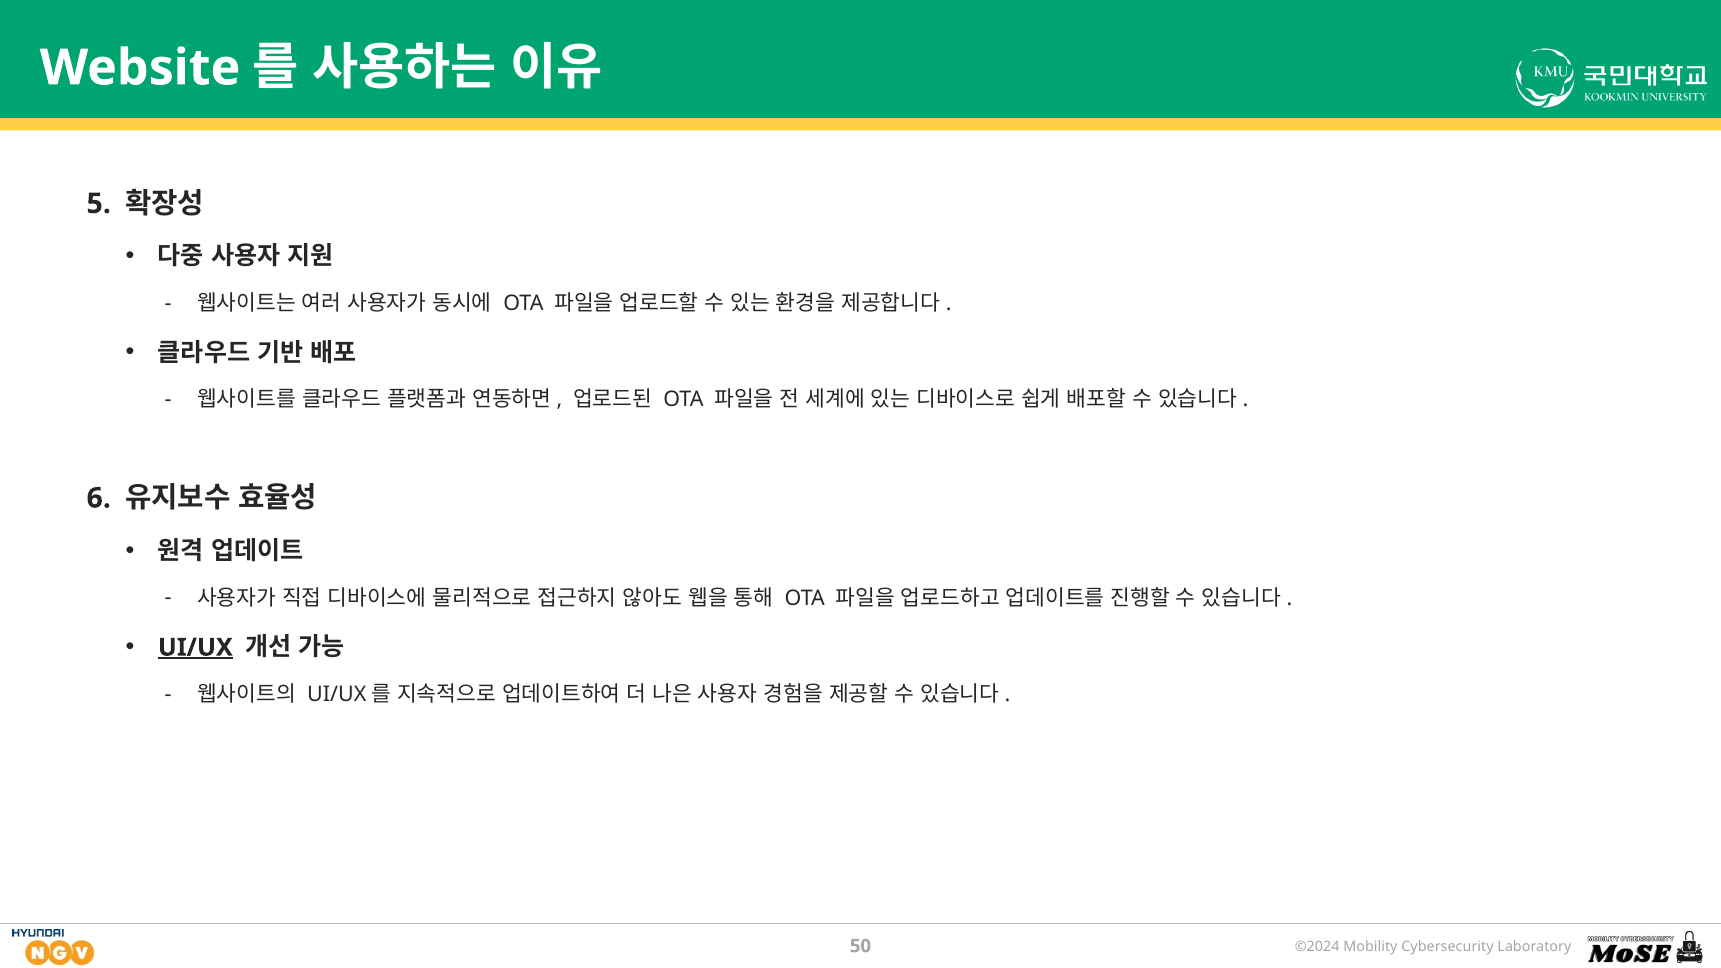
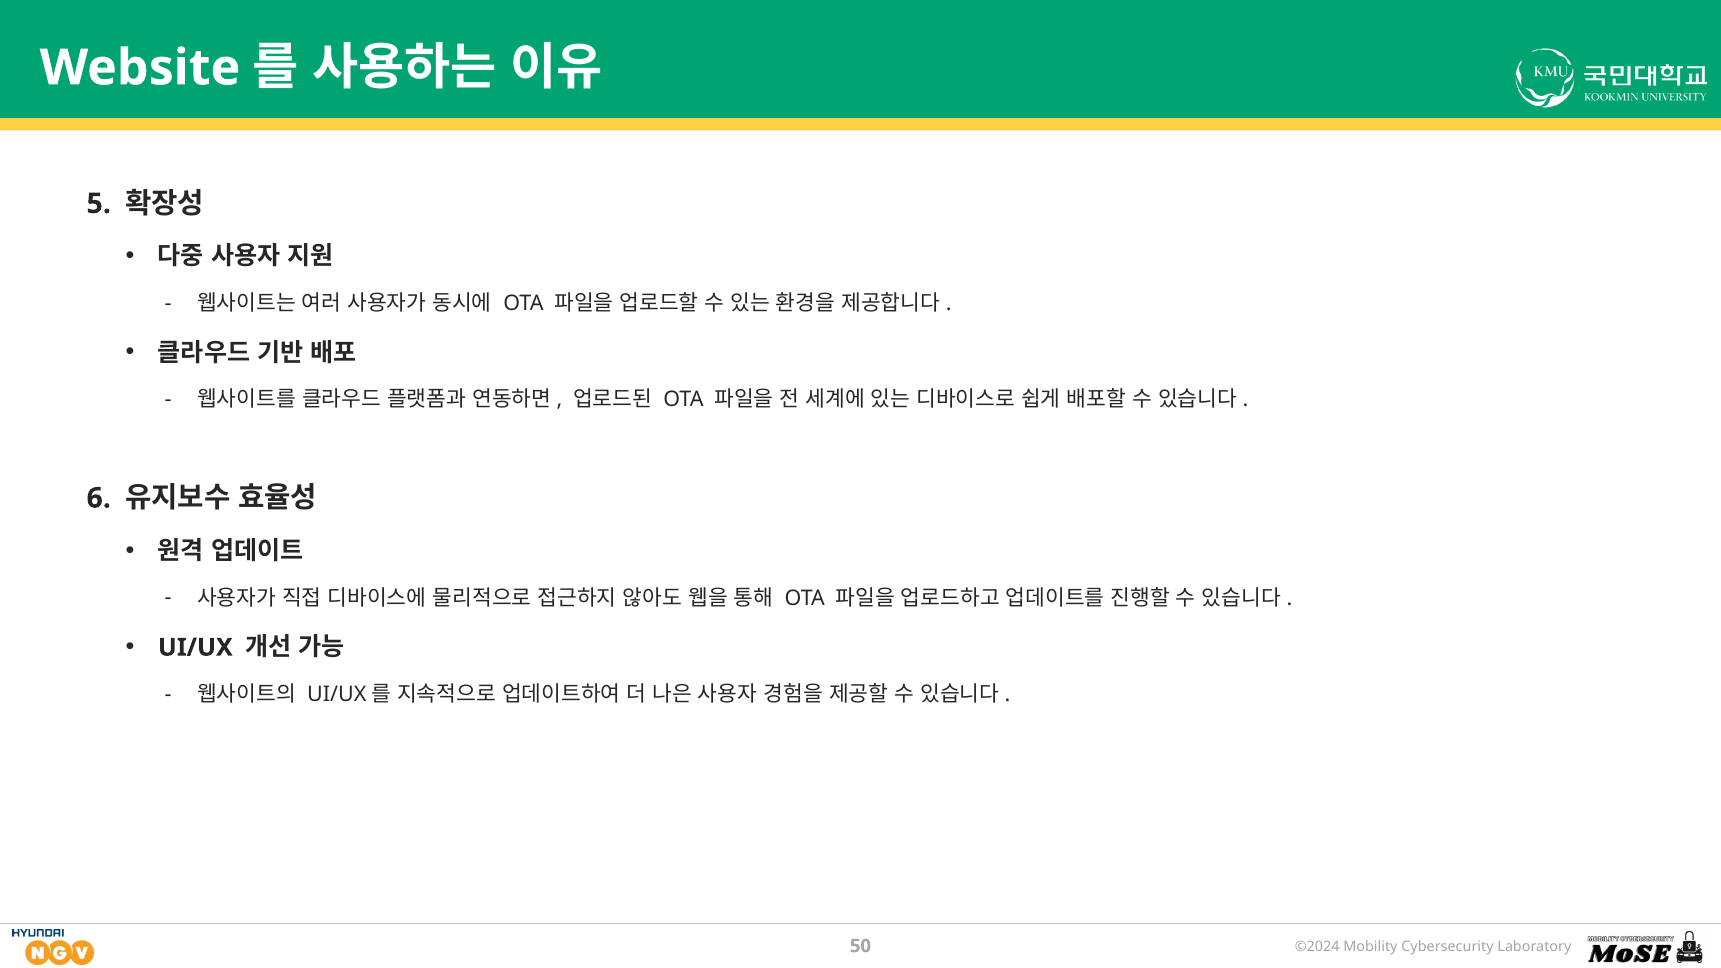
UI/UX underline: present -> none (195, 647)
